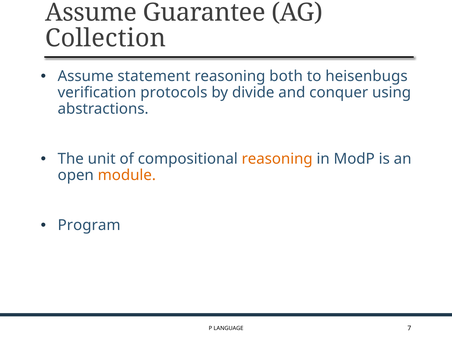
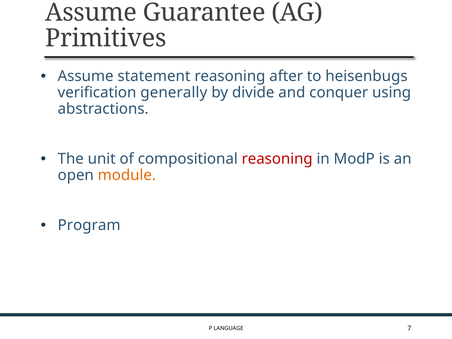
Collection: Collection -> Primitives (106, 38)
both: both -> after (286, 76)
protocols: protocols -> generally (174, 93)
reasoning colour: orange -> red (277, 159)
